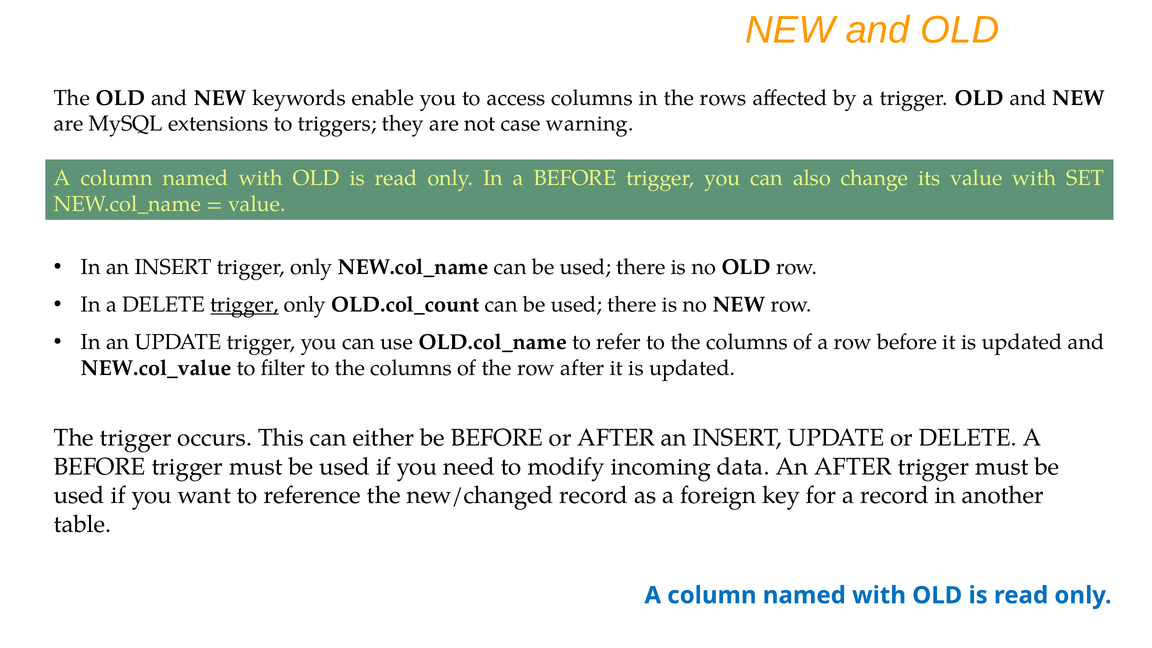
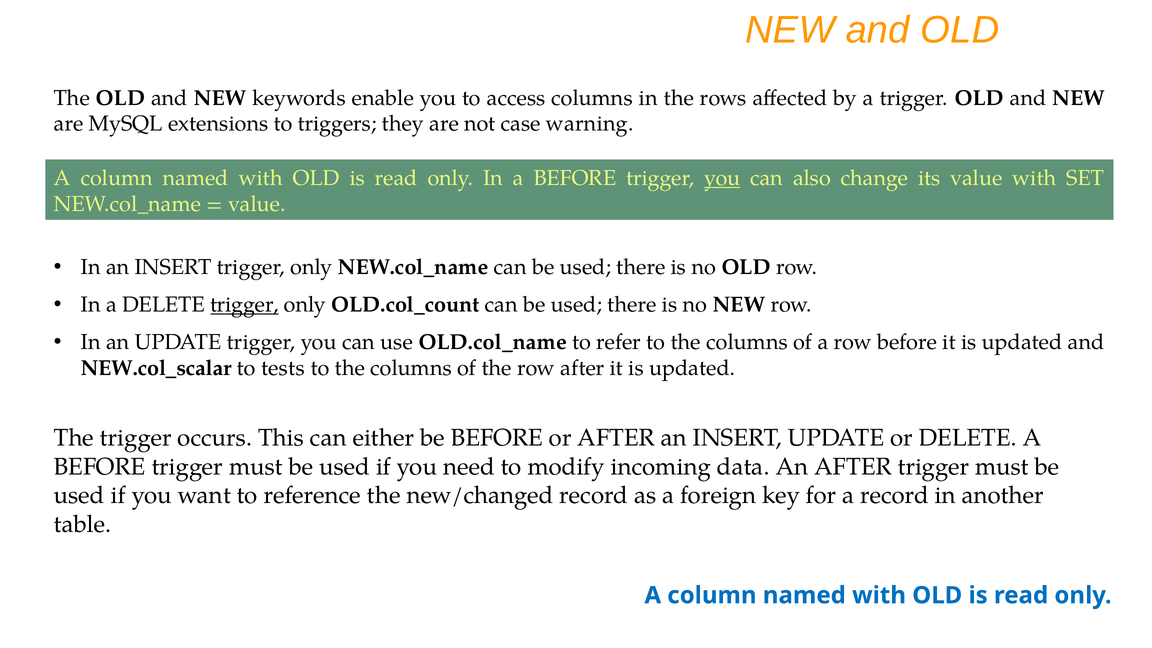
you underline: none -> present (722, 178)
NEW.col_value: NEW.col_value -> NEW.col_scalar (156, 368)
filter: filter -> tests (283, 368)
